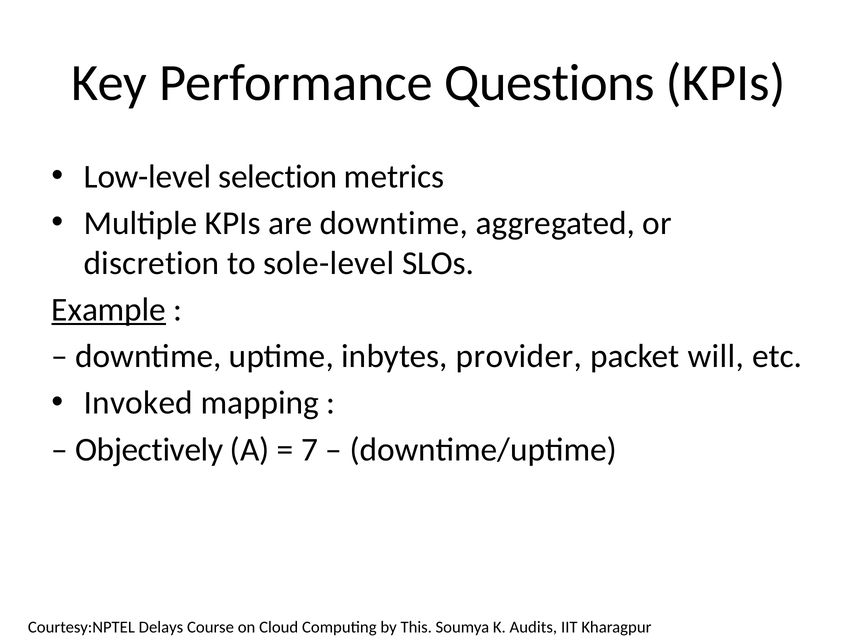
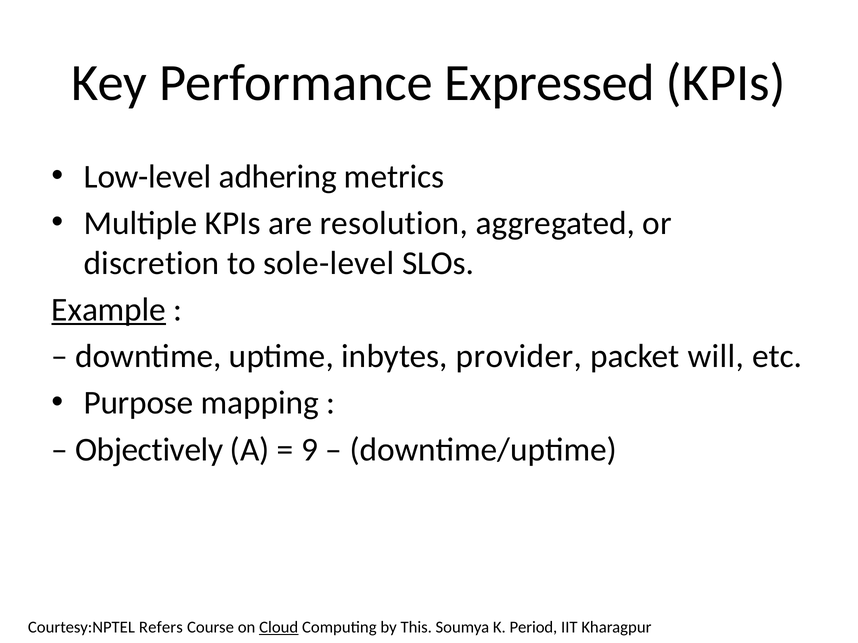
Questions: Questions -> Expressed (550, 83)
selection: selection -> adhering (278, 177)
are downtime: downtime -> resolution (394, 223)
Invoked: Invoked -> Purpose (139, 403)
7: 7 -> 9 (310, 450)
Delays: Delays -> Refers (161, 628)
Cloud underline: none -> present (279, 628)
Audits: Audits -> Period (533, 628)
